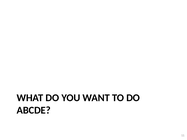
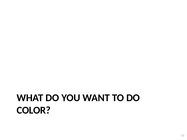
ABCDE: ABCDE -> COLOR (34, 110)
